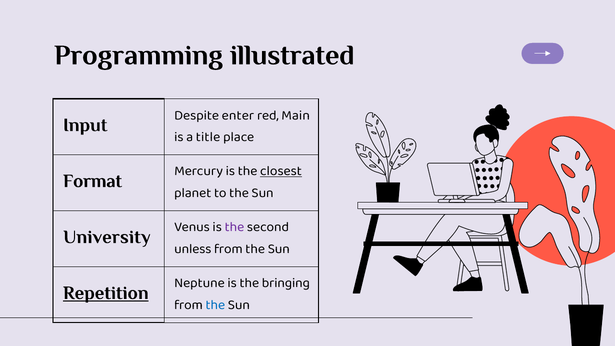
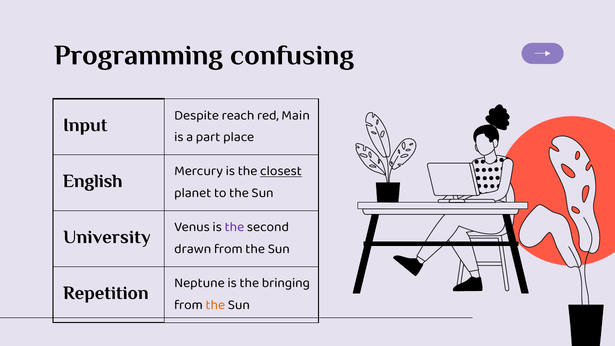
illustrated: illustrated -> confusing (292, 55)
enter: enter -> reach (238, 115)
title: title -> part (208, 137)
Format: Format -> English (93, 181)
unless: unless -> drawn (193, 249)
Repetition underline: present -> none (106, 293)
the colour: blue -> orange (215, 305)
